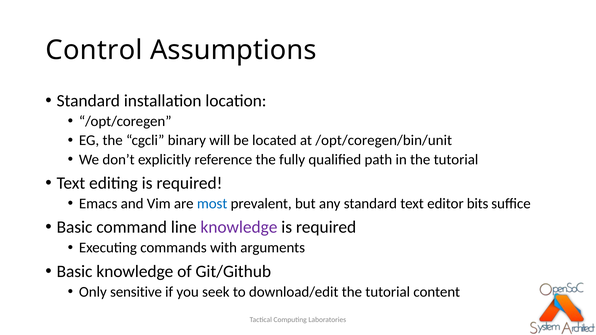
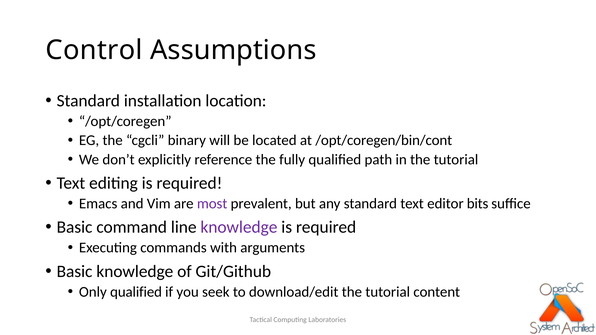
/opt/coregen/bin/unit: /opt/coregen/bin/unit -> /opt/coregen/bin/cont (384, 140)
most colour: blue -> purple (212, 204)
Only sensitive: sensitive -> qualified (136, 292)
